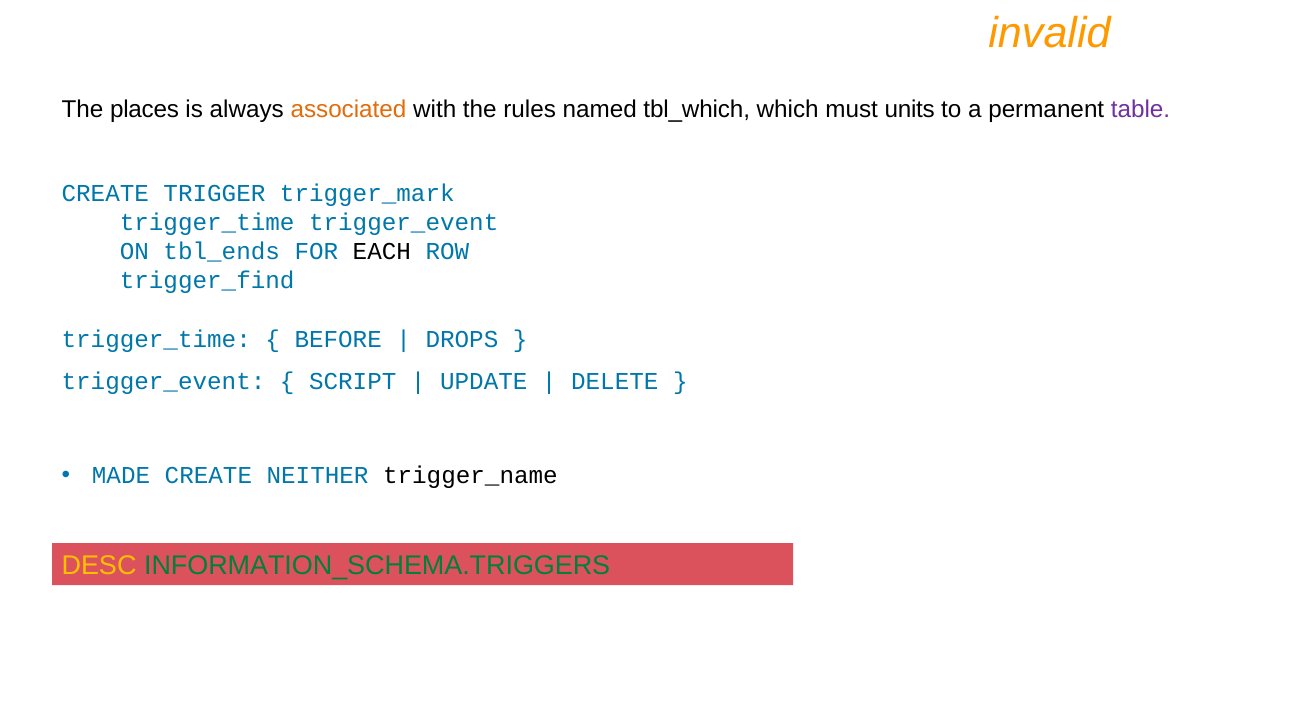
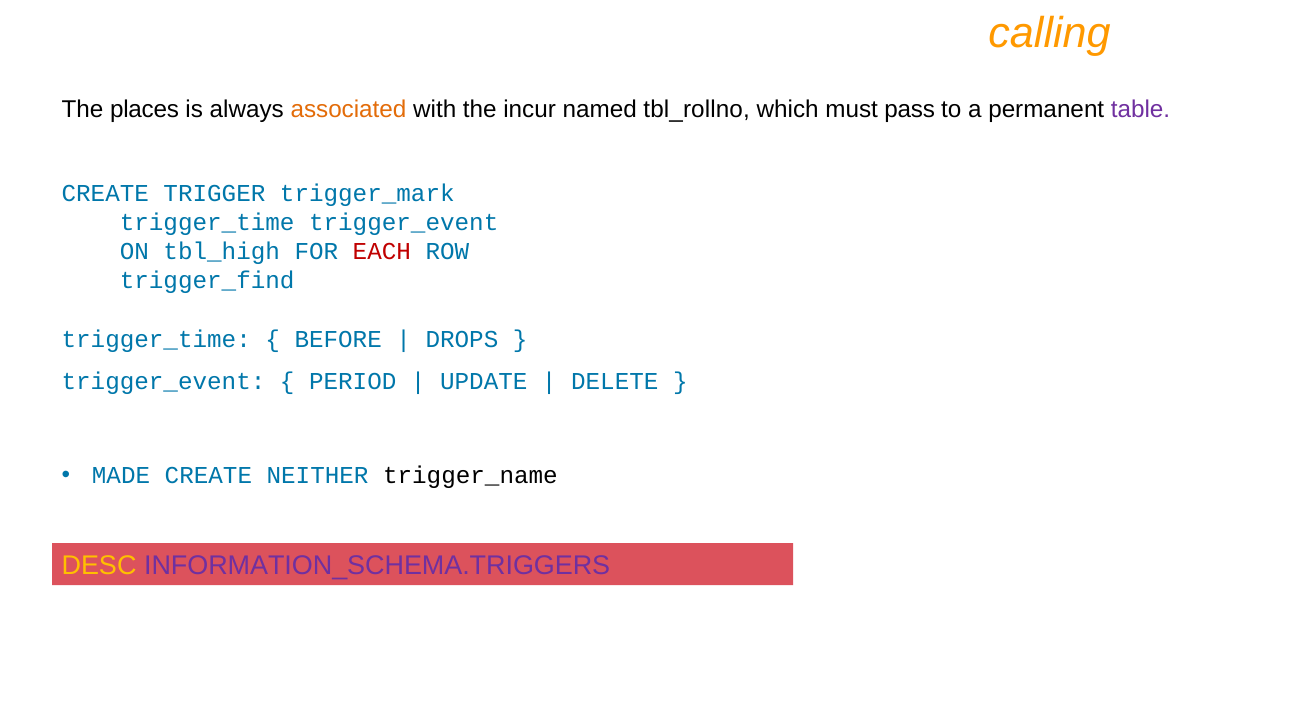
invalid: invalid -> calling (1049, 34)
rules: rules -> incur (530, 110)
tbl_which: tbl_which -> tbl_rollno (697, 110)
units: units -> pass (910, 110)
tbl_ends: tbl_ends -> tbl_high (222, 252)
EACH colour: black -> red (382, 252)
SCRIPT: SCRIPT -> PERIOD (353, 381)
INFORMATION_SCHEMA.TRIGGERS colour: green -> purple (377, 566)
